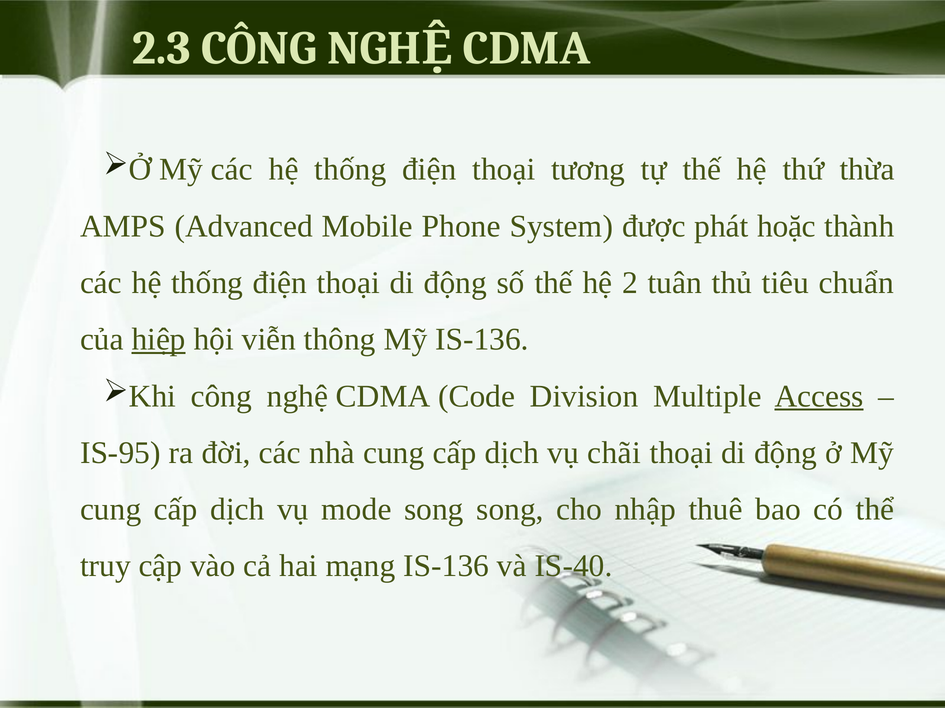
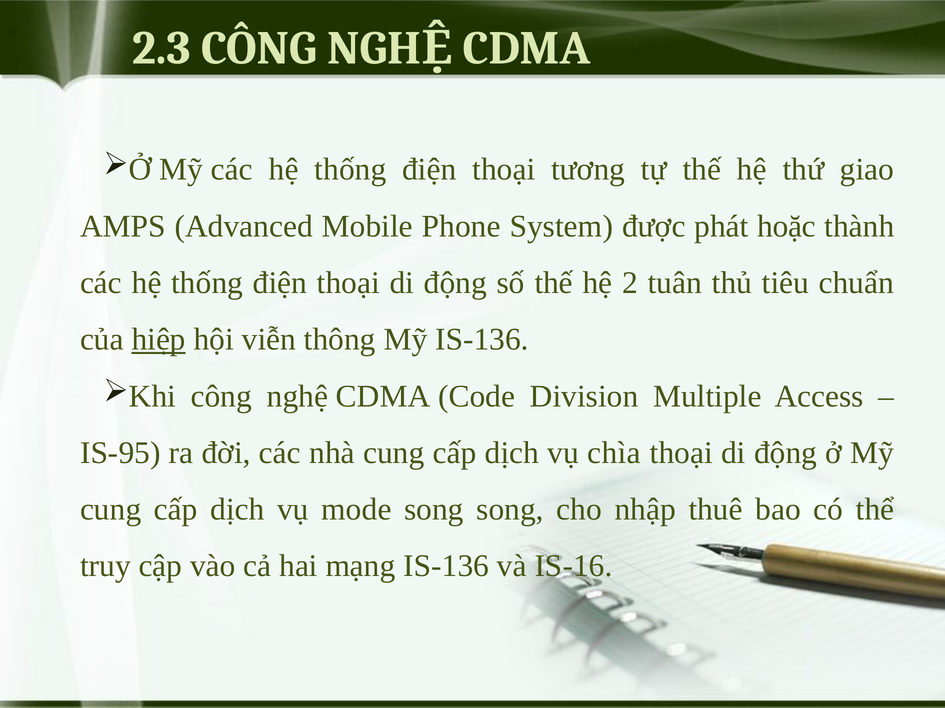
thừa: thừa -> giao (867, 170)
Access underline: present -> none (819, 397)
chãi: chãi -> chìa (614, 453)
IS-40: IS-40 -> IS-16 (573, 567)
